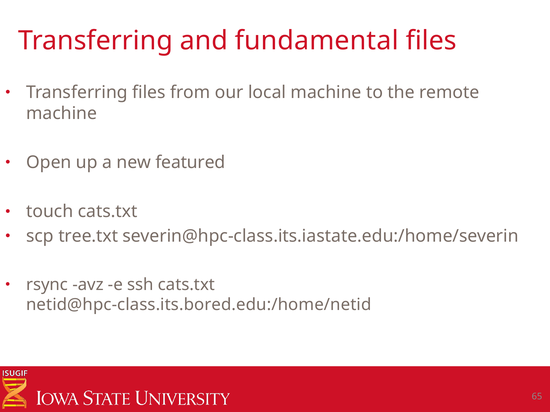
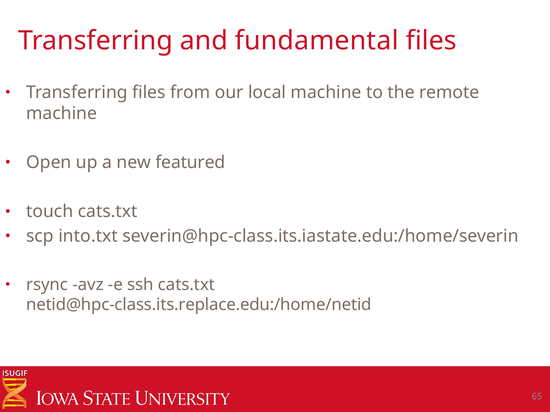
tree.txt: tree.txt -> into.txt (88, 236)
netid@hpc-class.its.bored.edu:/home/netid: netid@hpc-class.its.bored.edu:/home/netid -> netid@hpc-class.its.replace.edu:/home/netid (199, 305)
